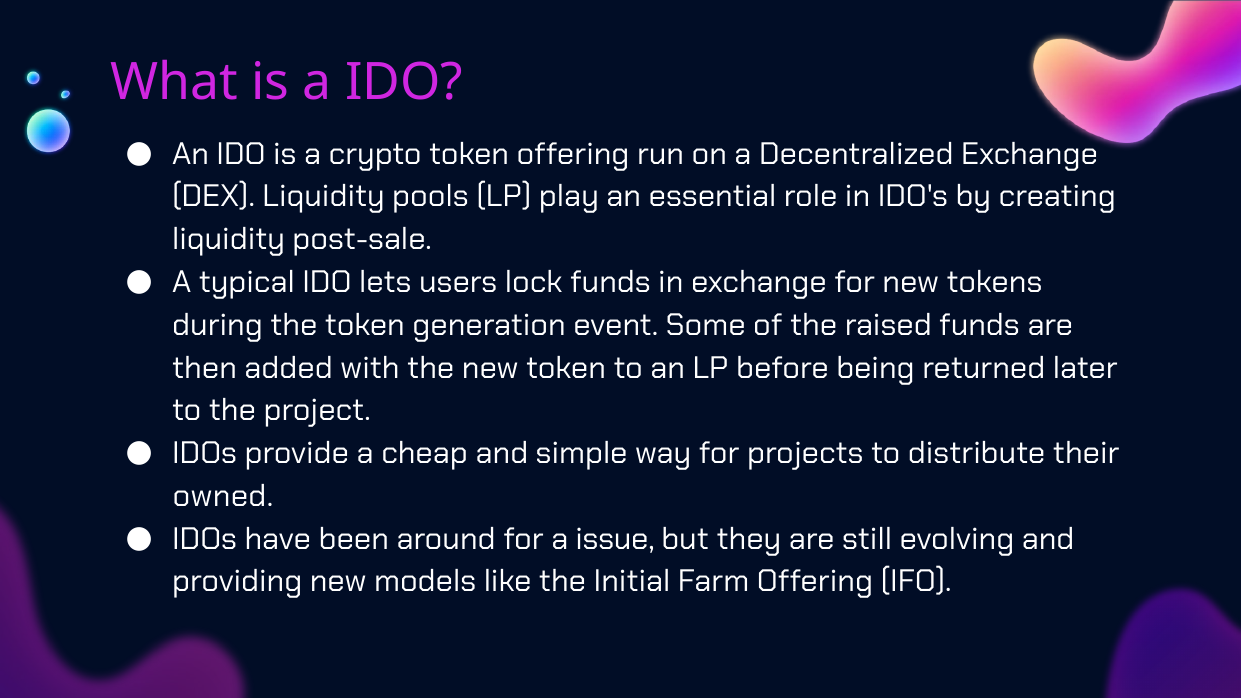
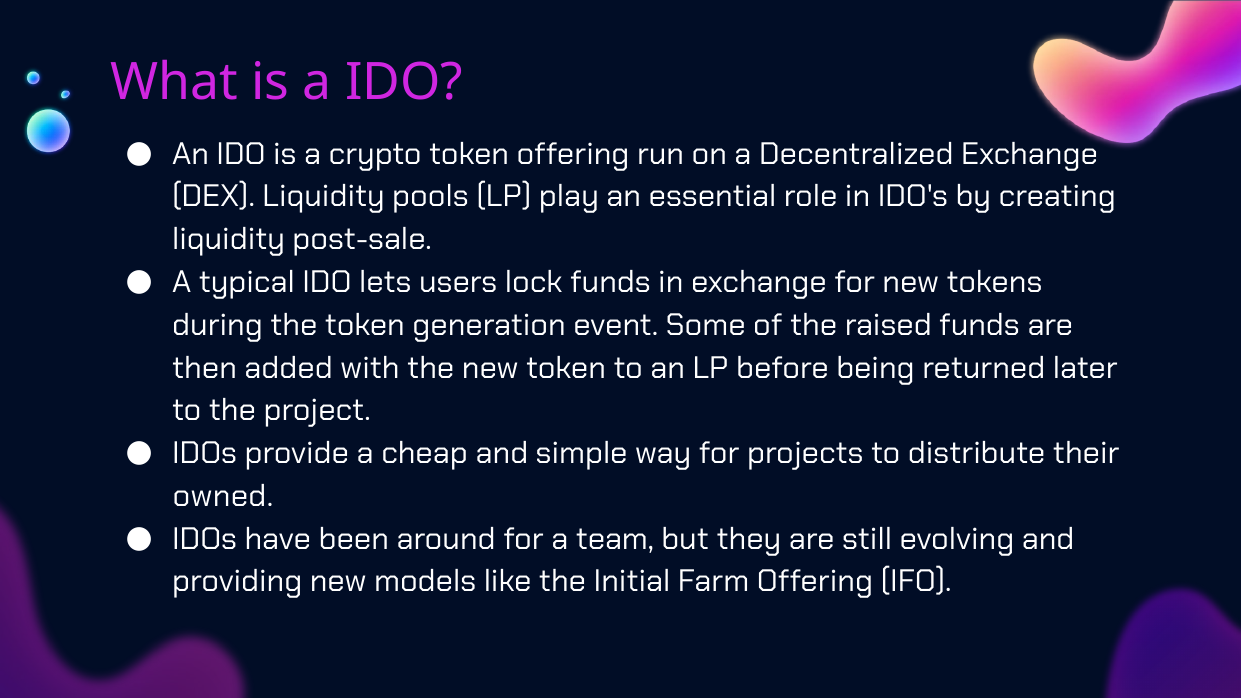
issue: issue -> team (615, 539)
